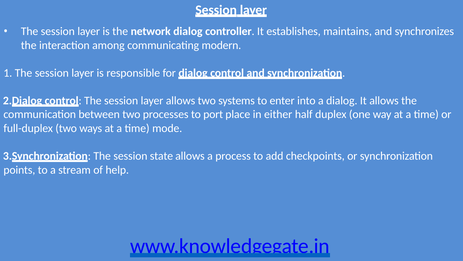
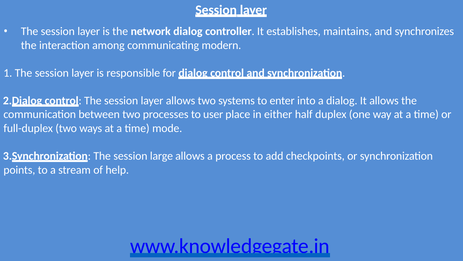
port: port -> user (213, 114)
state: state -> large (161, 156)
